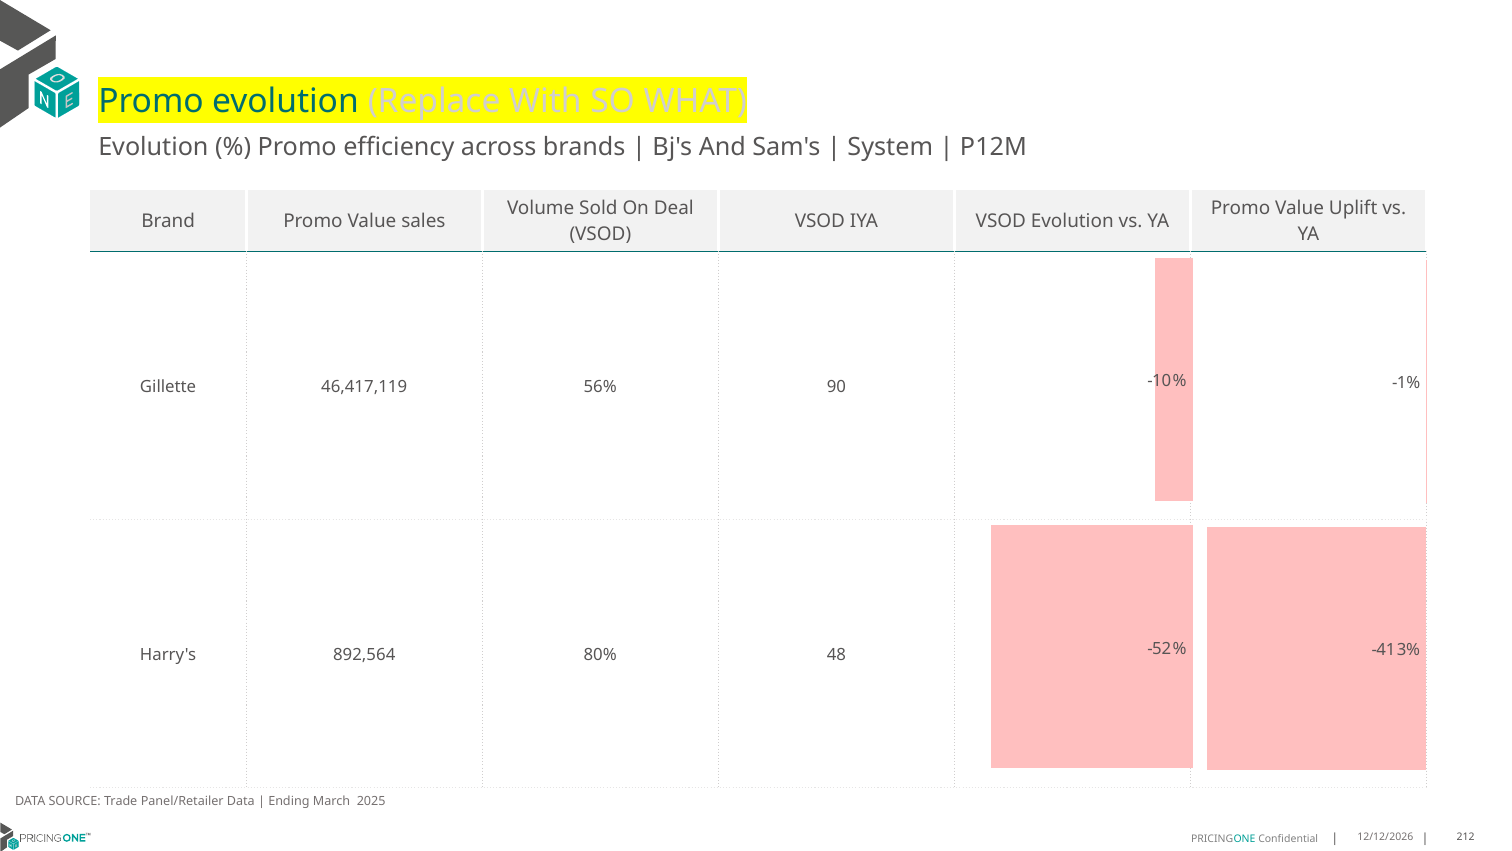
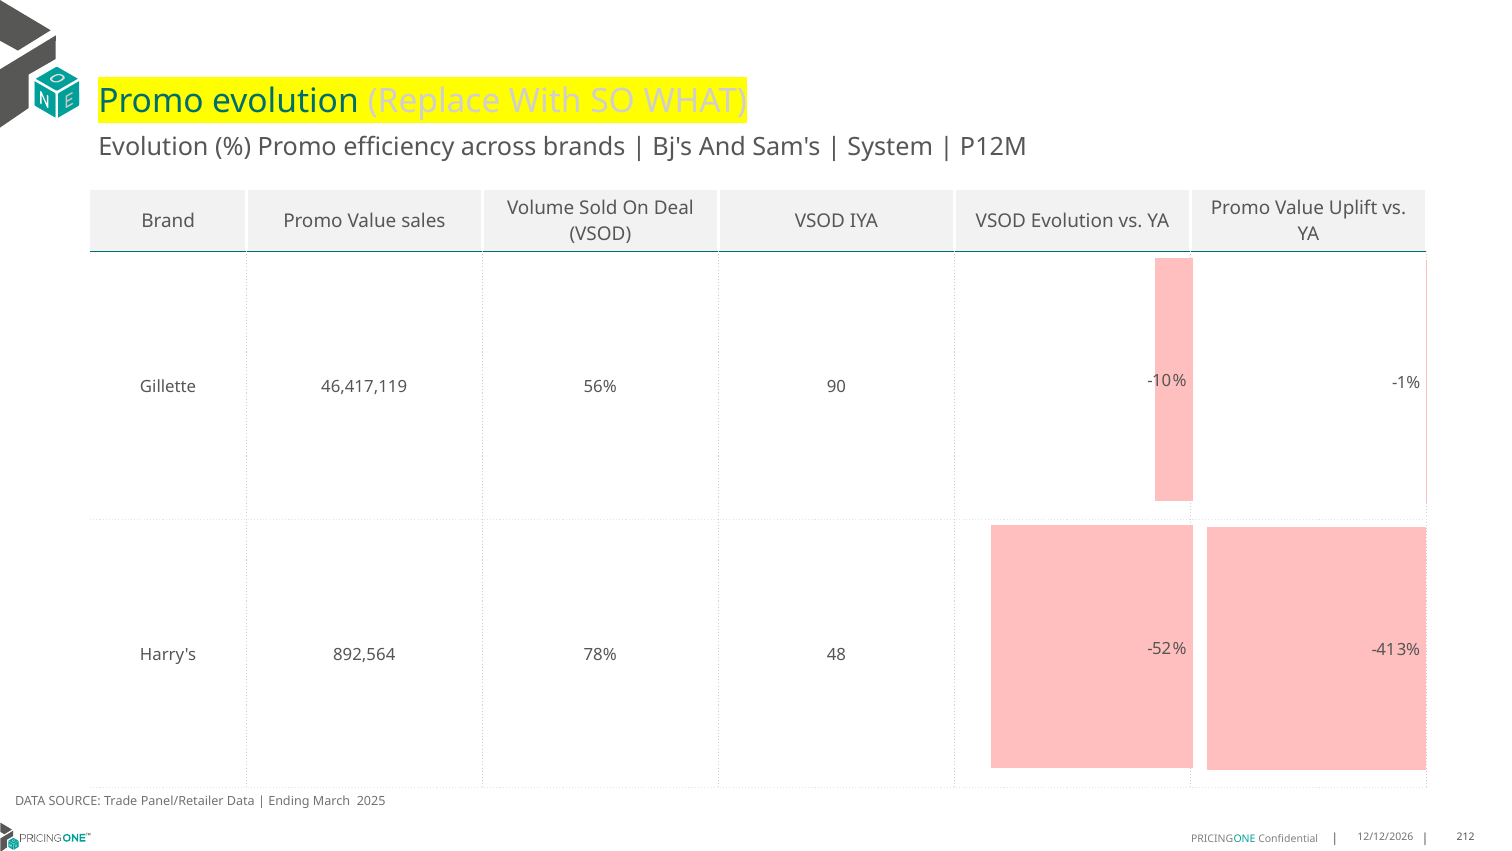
80%: 80% -> 78% (600, 655)
